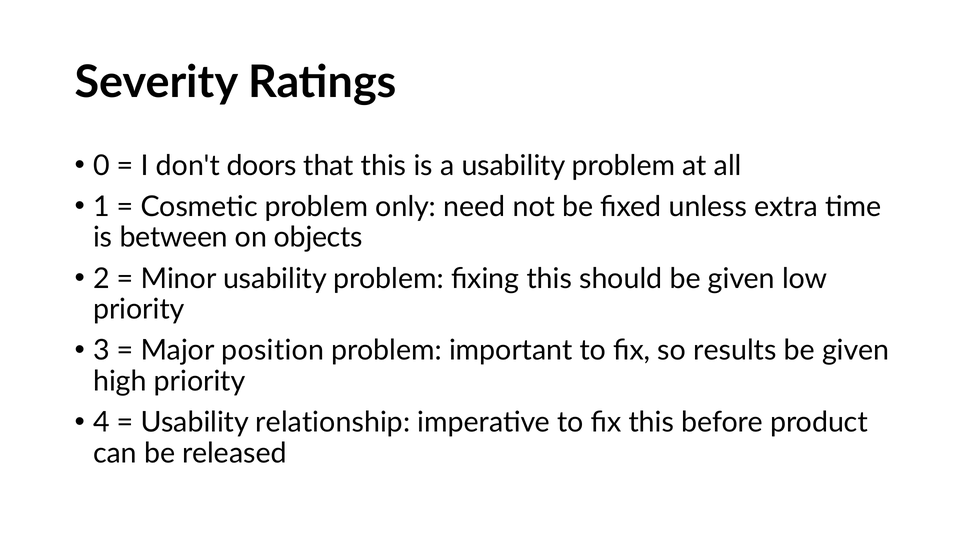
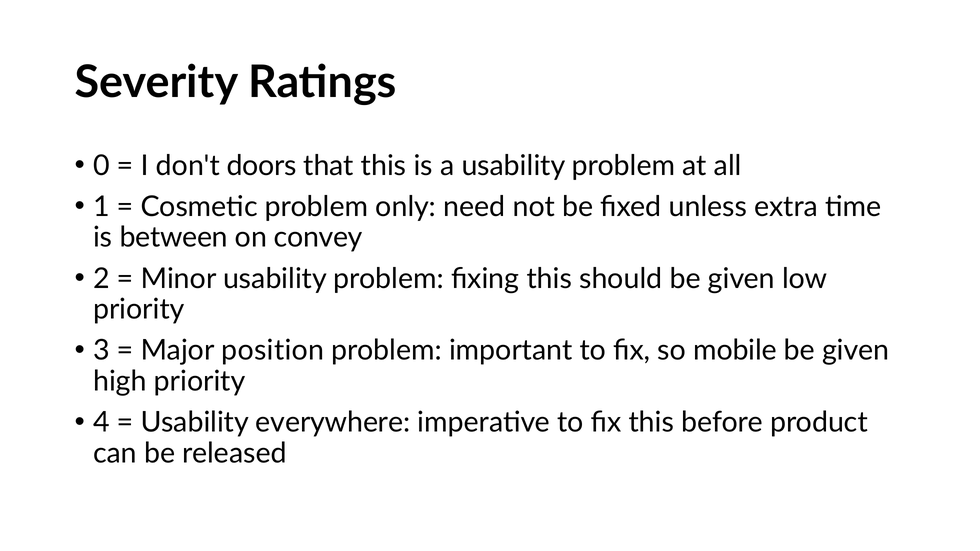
objects: objects -> convey (318, 238)
results: results -> mobile (735, 351)
relationship: relationship -> everywhere (333, 423)
